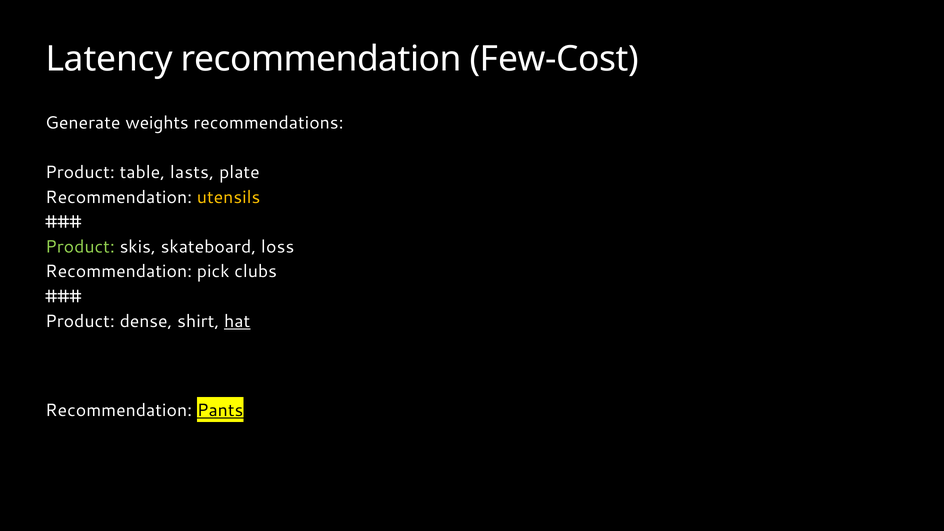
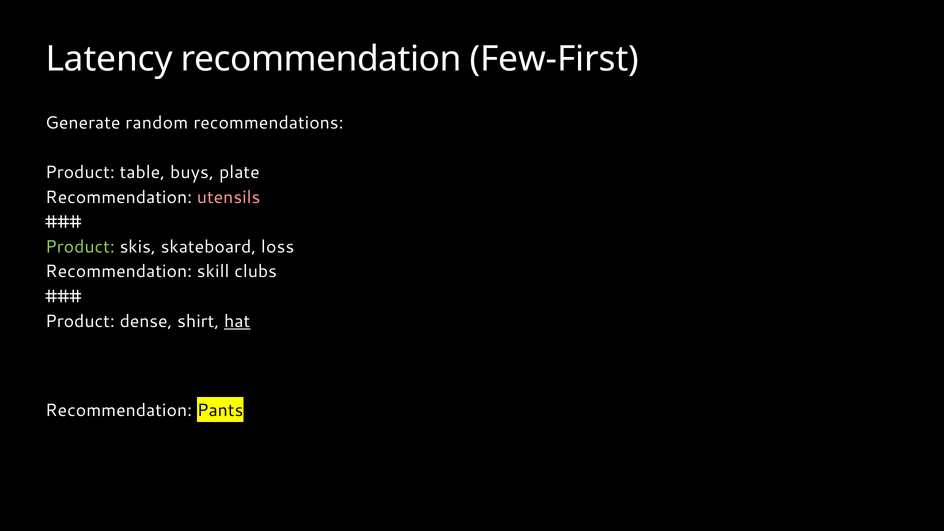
Few-Cost: Few-Cost -> Few-First (554, 59)
weights: weights -> random (157, 123)
lasts: lasts -> buys (192, 173)
utensils colour: yellow -> pink (229, 197)
pick: pick -> skill (213, 272)
Pants underline: present -> none (220, 411)
